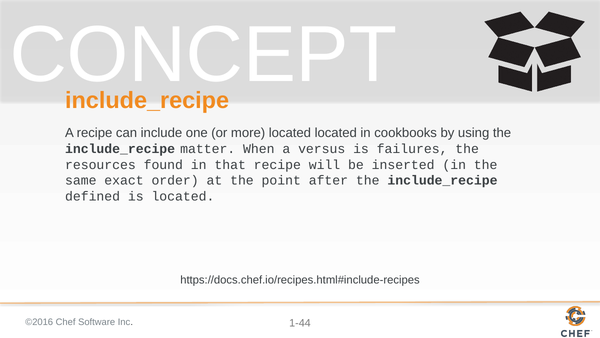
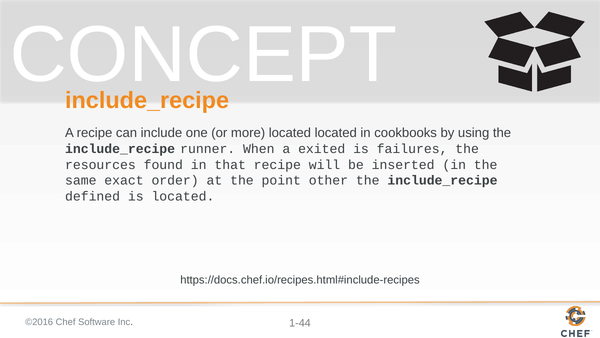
matter: matter -> runner (208, 149)
versus: versus -> exited (322, 149)
after: after -> other (328, 180)
